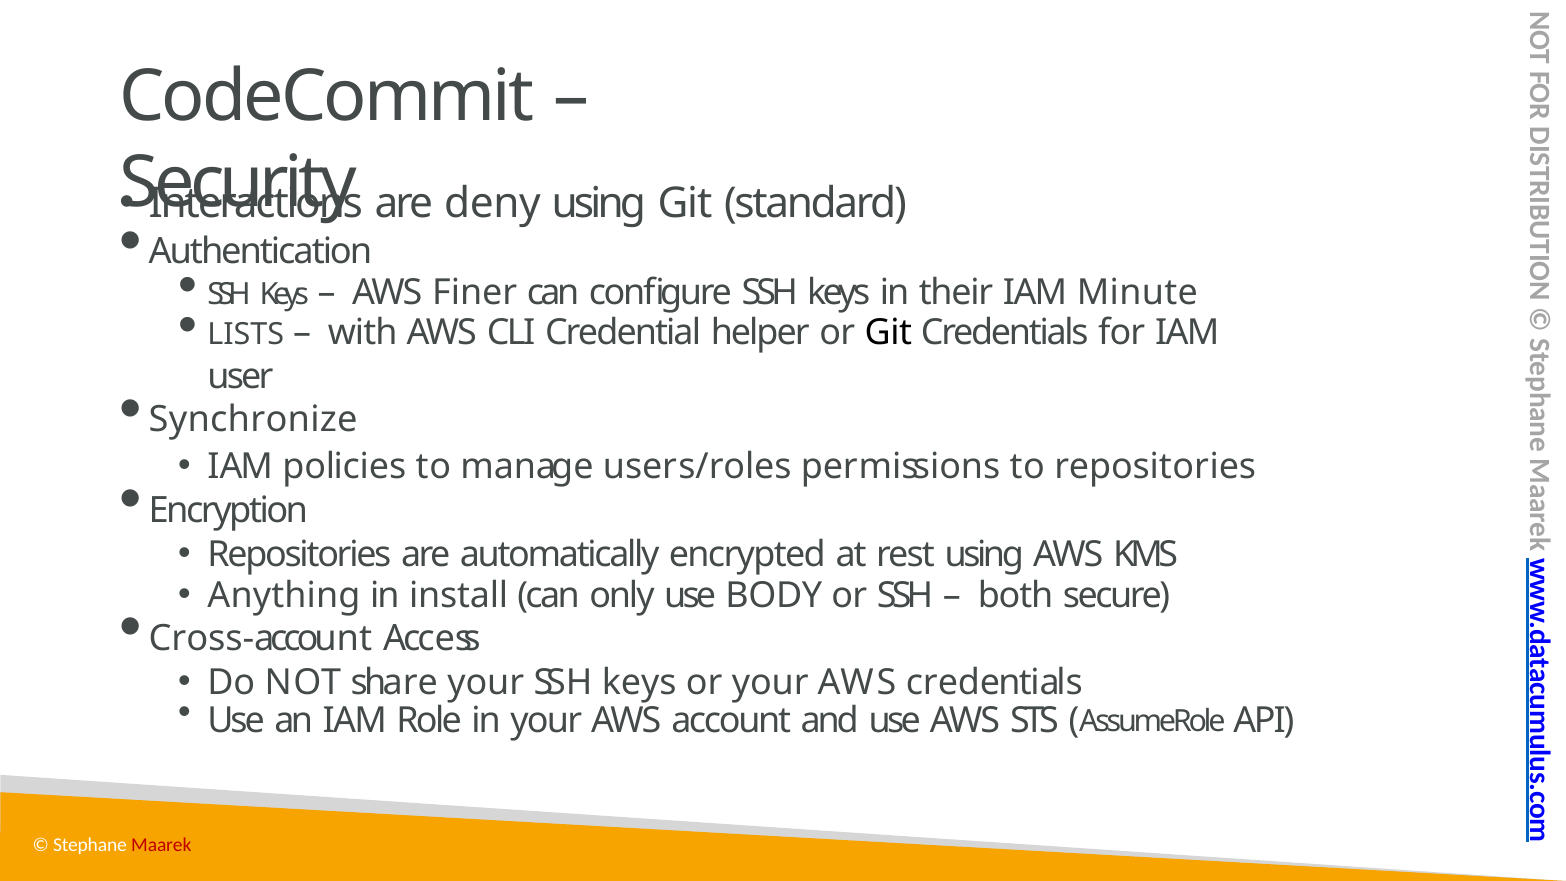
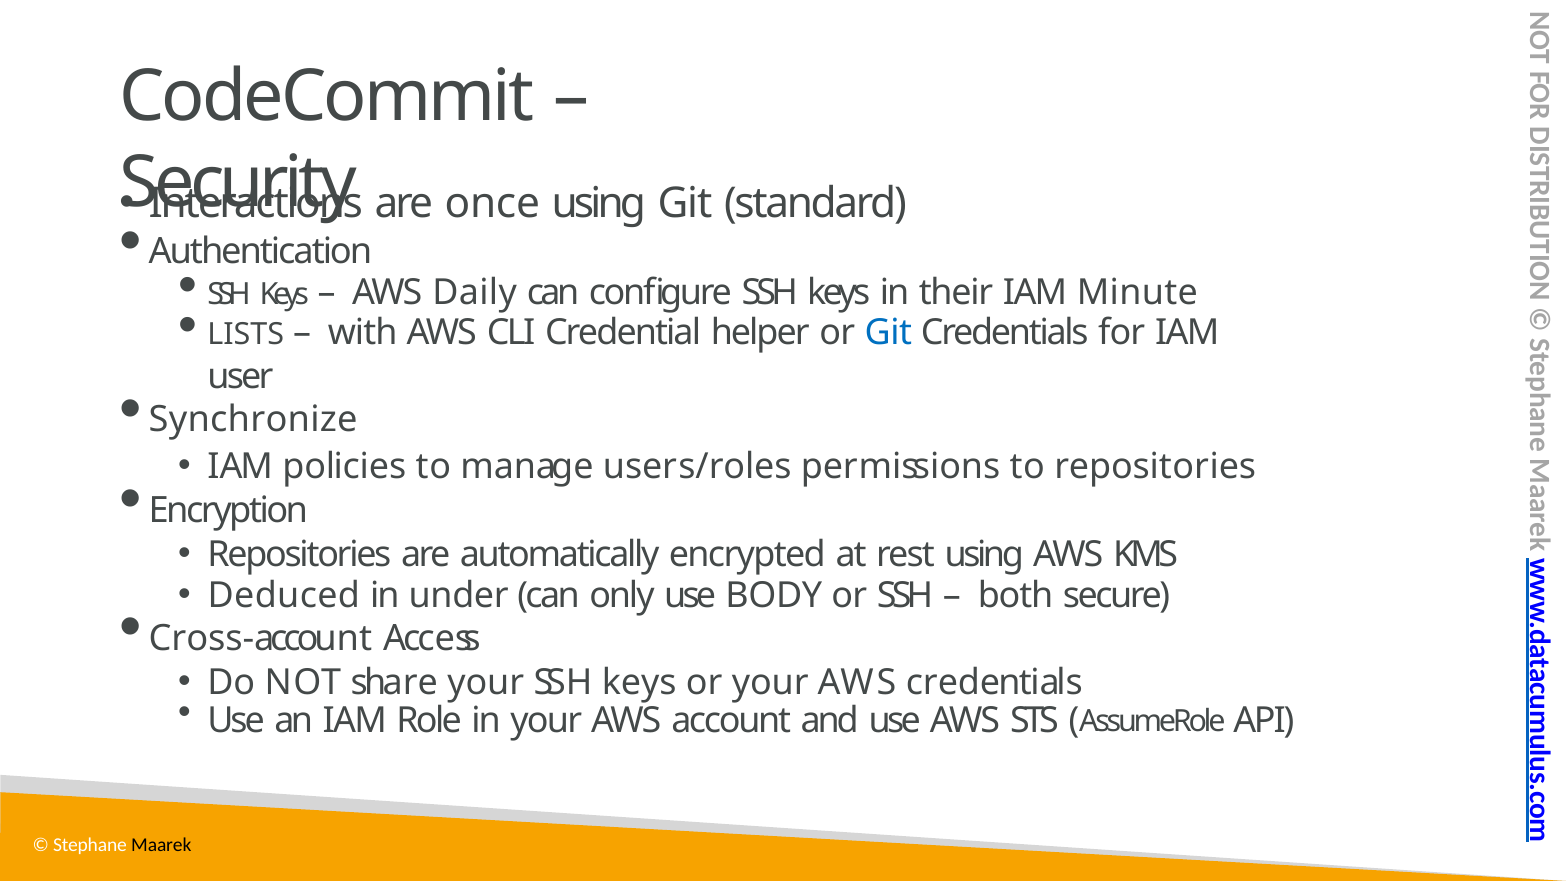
deny: deny -> once (492, 204)
Finer: Finer -> Daily (475, 293)
Git colour: black -> blue (888, 333)
Anything: Anything -> Deduced (284, 595)
install: install -> under (459, 595)
Maarek colour: red -> black (161, 845)
